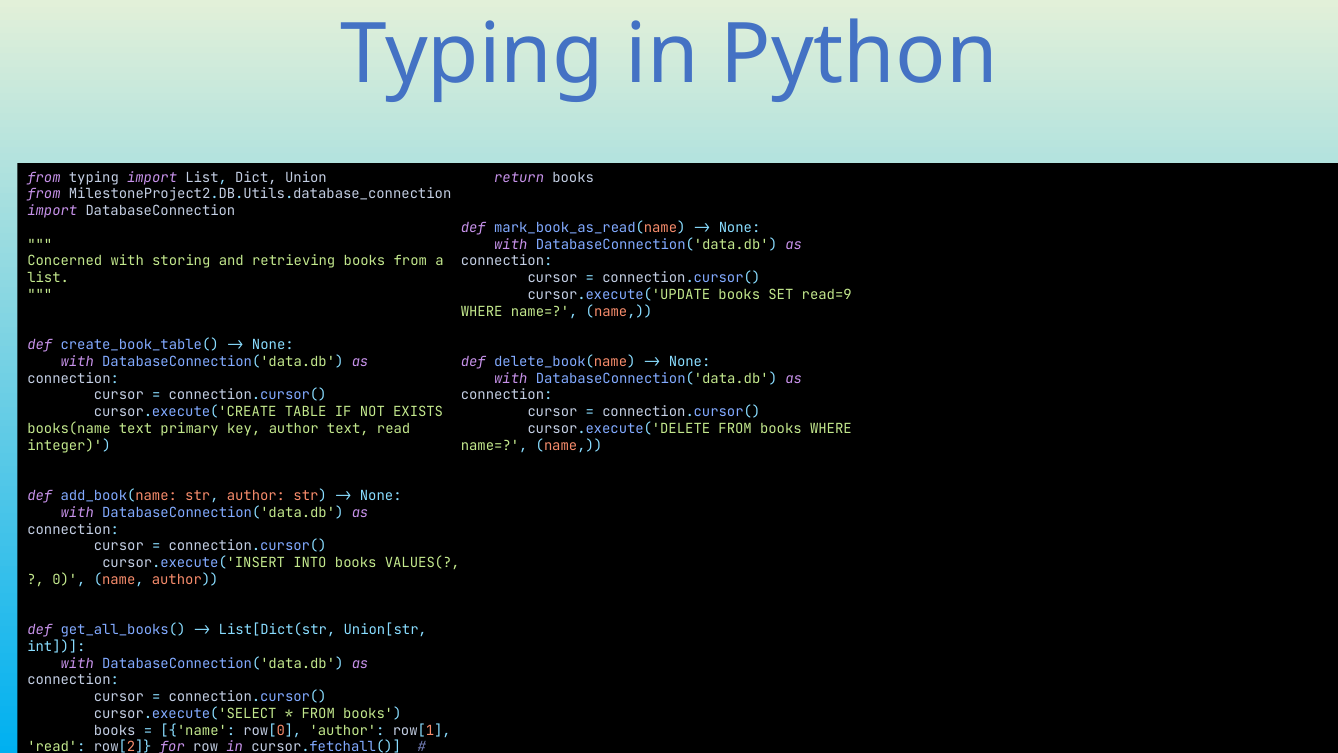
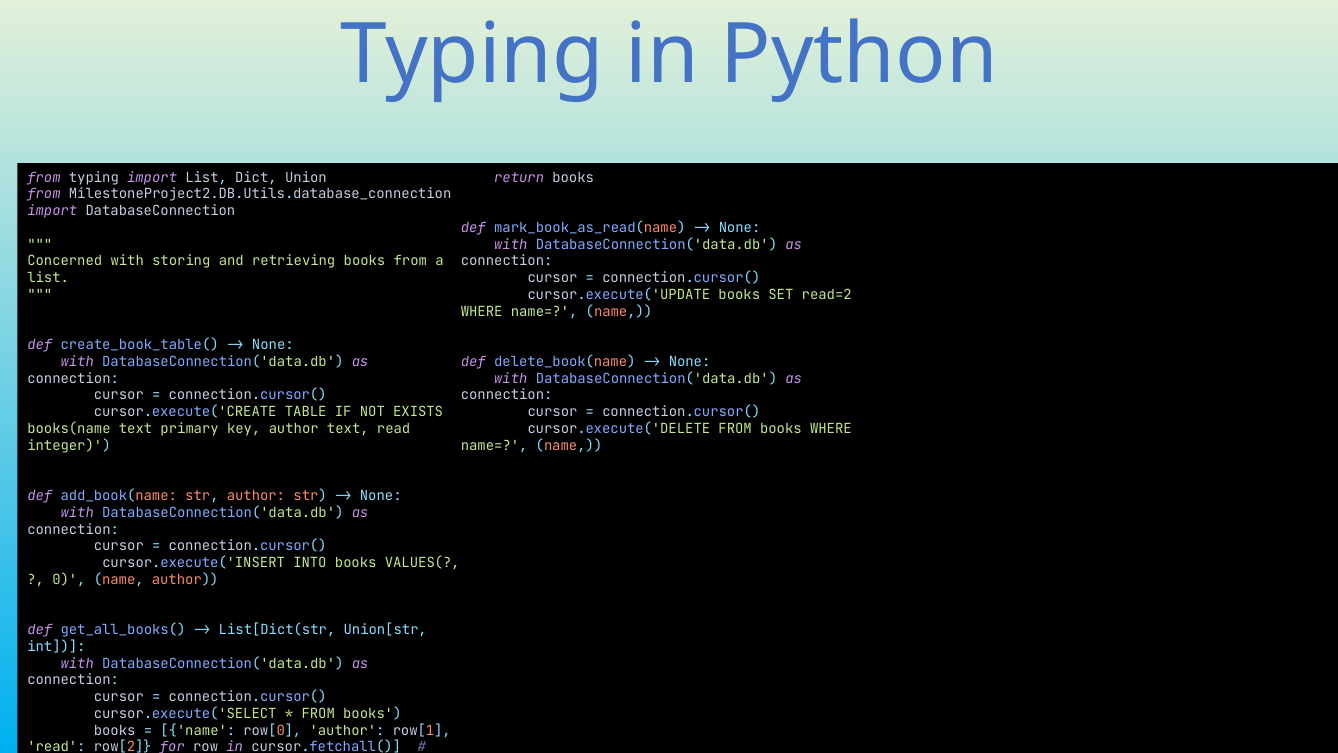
read=9: read=9 -> read=2 (827, 295)
